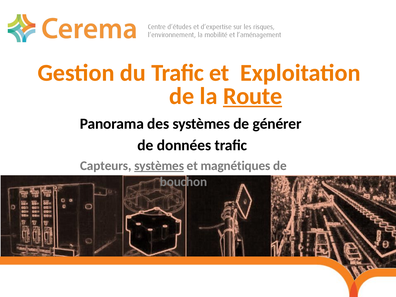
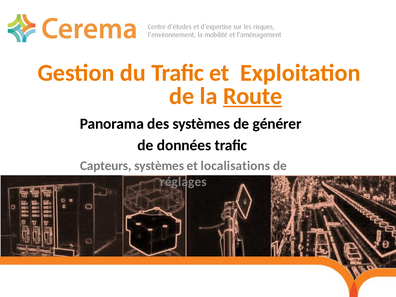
systèmes underline: present -> none (159, 166)
magnétiques: magnétiques -> localisations (235, 166)
bouchon: bouchon -> réglages (183, 182)
